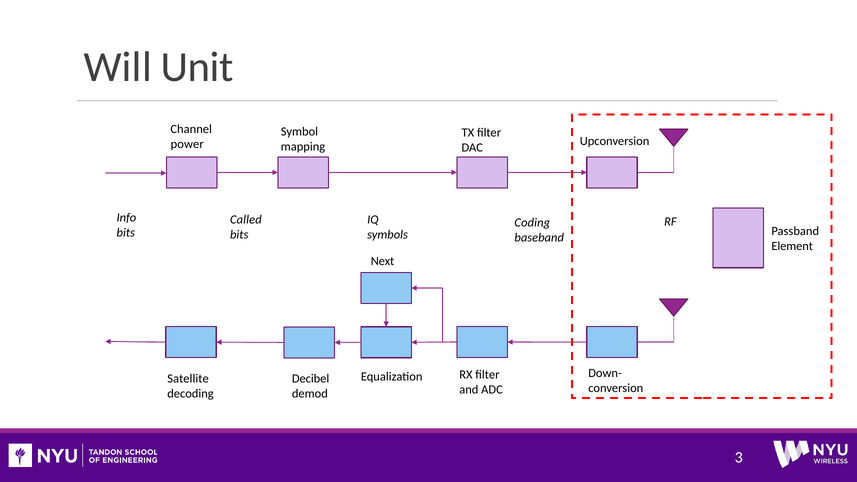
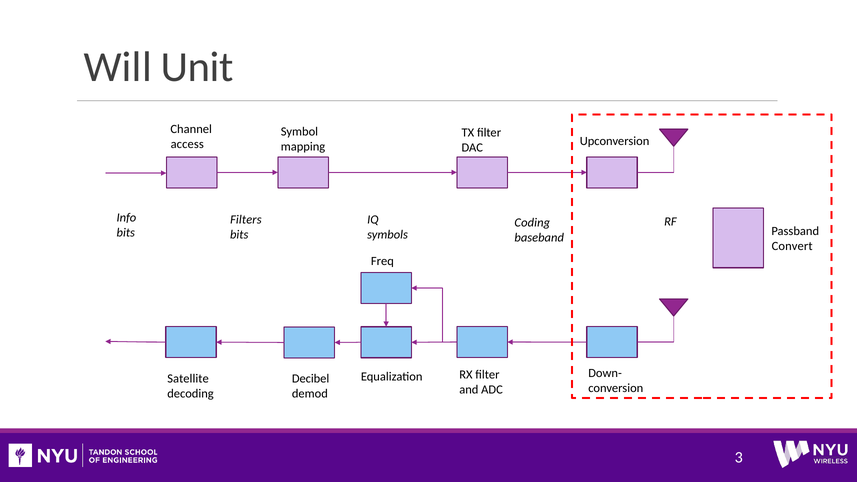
power: power -> access (187, 144)
Called: Called -> Filters (246, 220)
Element: Element -> Convert (792, 246)
Next: Next -> Freq (382, 261)
